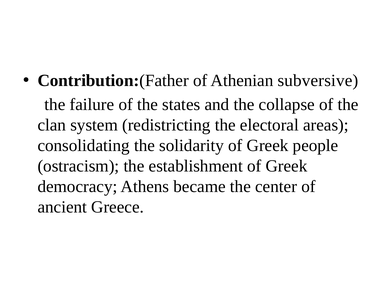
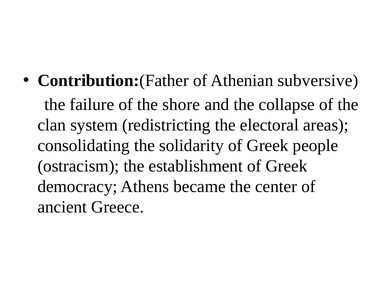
states: states -> shore (181, 105)
